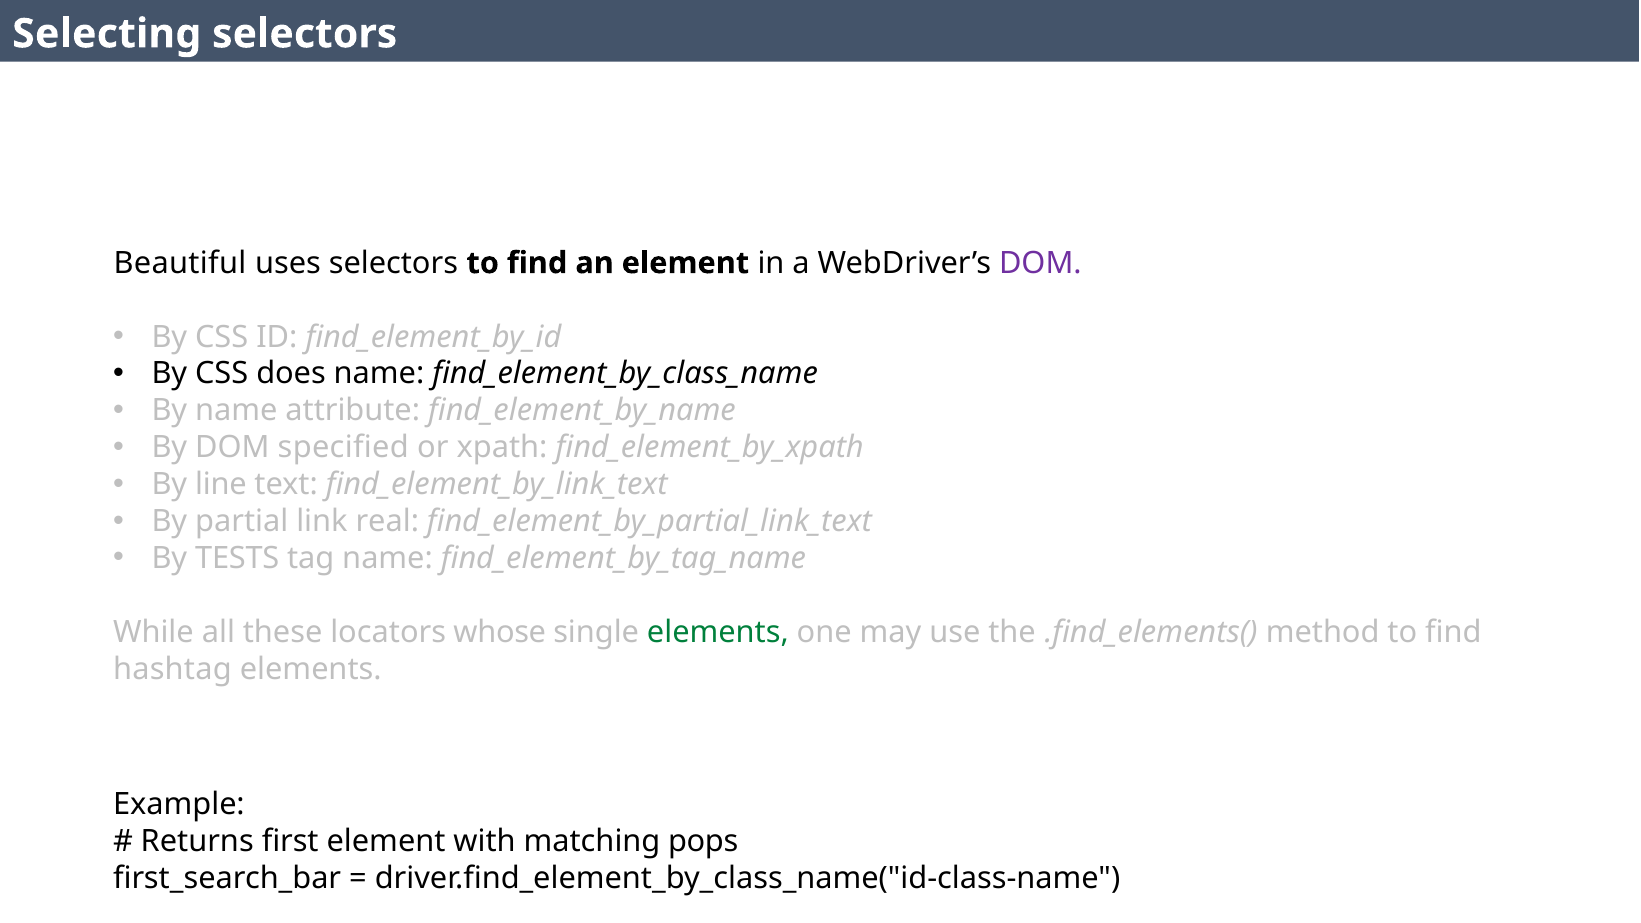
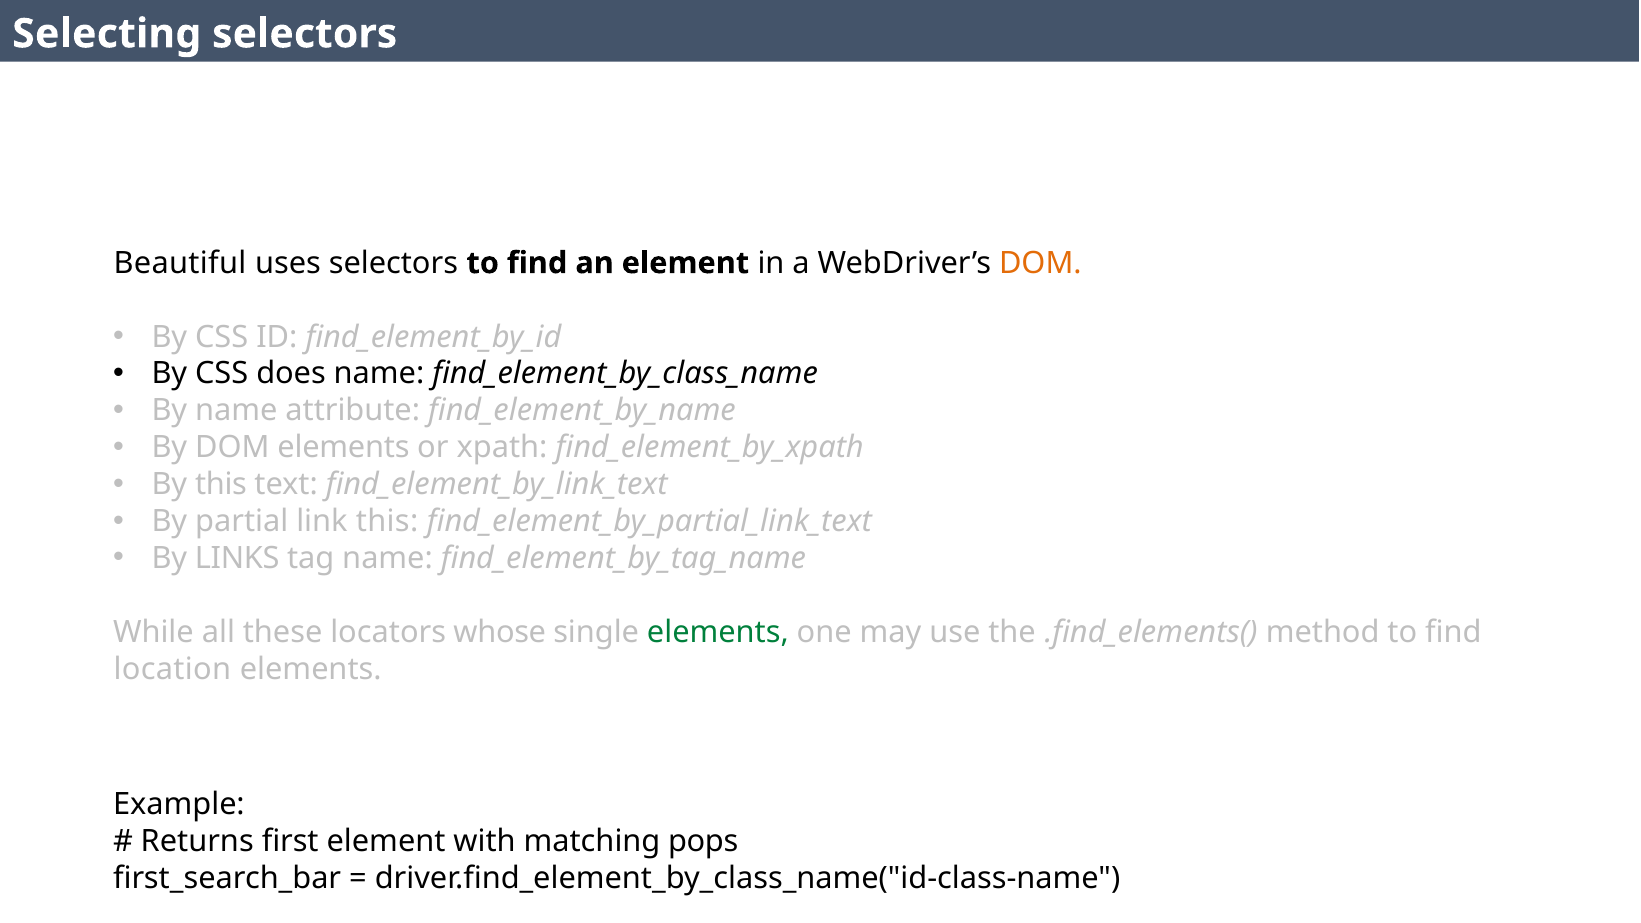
DOM colour: purple -> orange (1040, 263)
DOM specified: specified -> elements (343, 448)
By line: line -> this (221, 485)
link real: real -> this (387, 522)
TESTS: TESTS -> LINKS (237, 558)
hashtag: hashtag -> location (172, 669)
